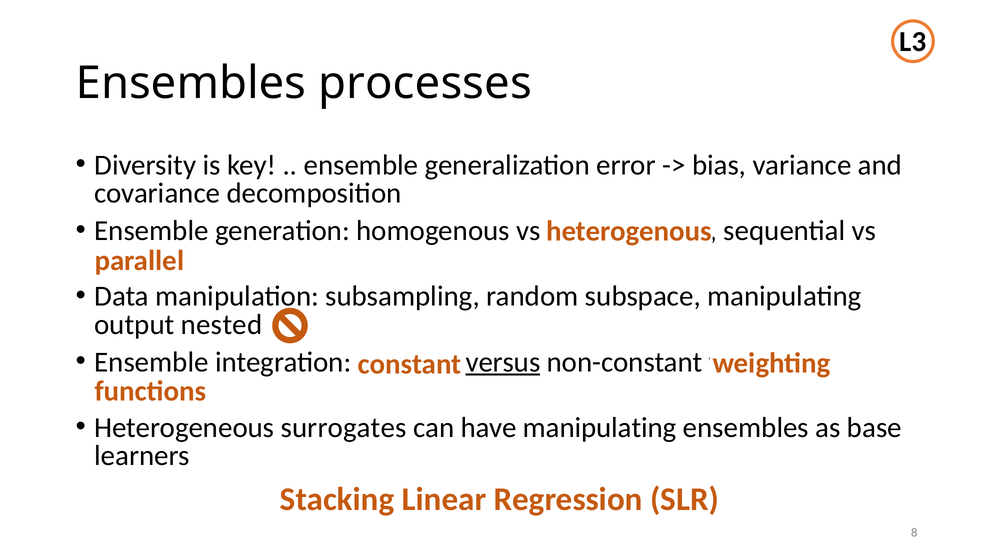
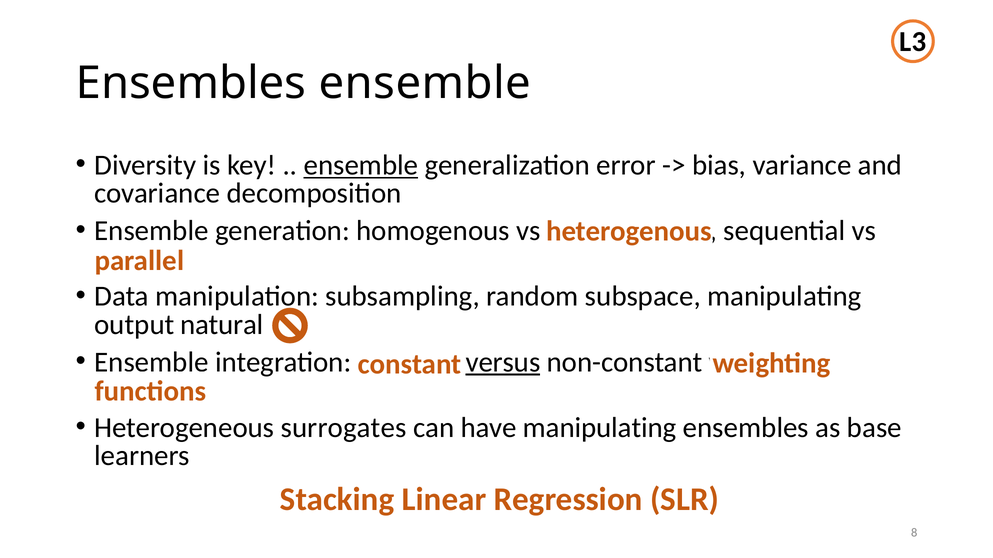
Ensembles processes: processes -> ensemble (425, 83)
ensemble underline: none -> present (361, 165)
nested: nested -> natural (222, 325)
